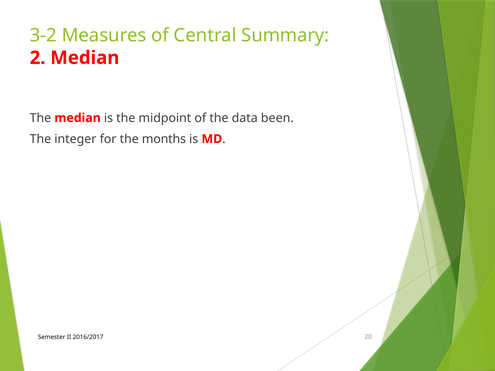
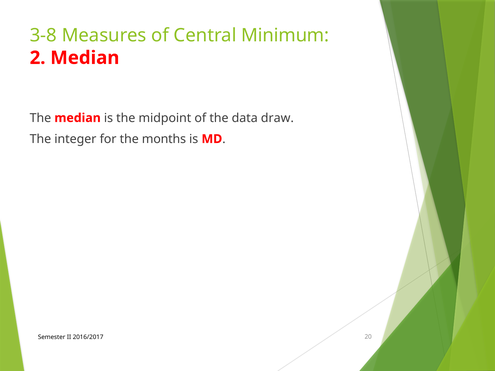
3-2: 3-2 -> 3-8 (43, 36)
Summary: Summary -> Minimum (285, 36)
been: been -> draw (277, 118)
